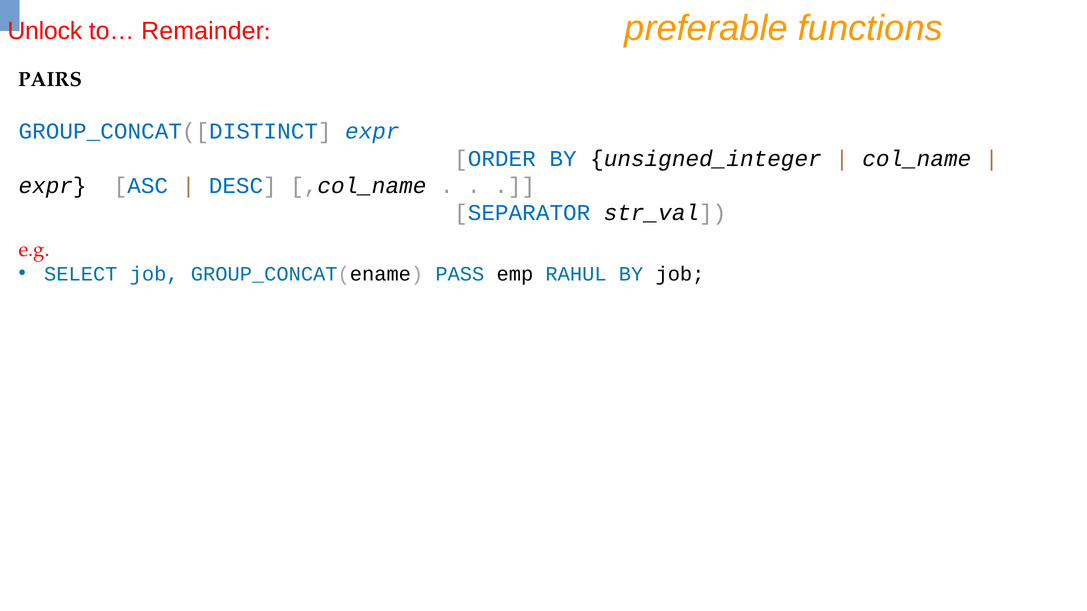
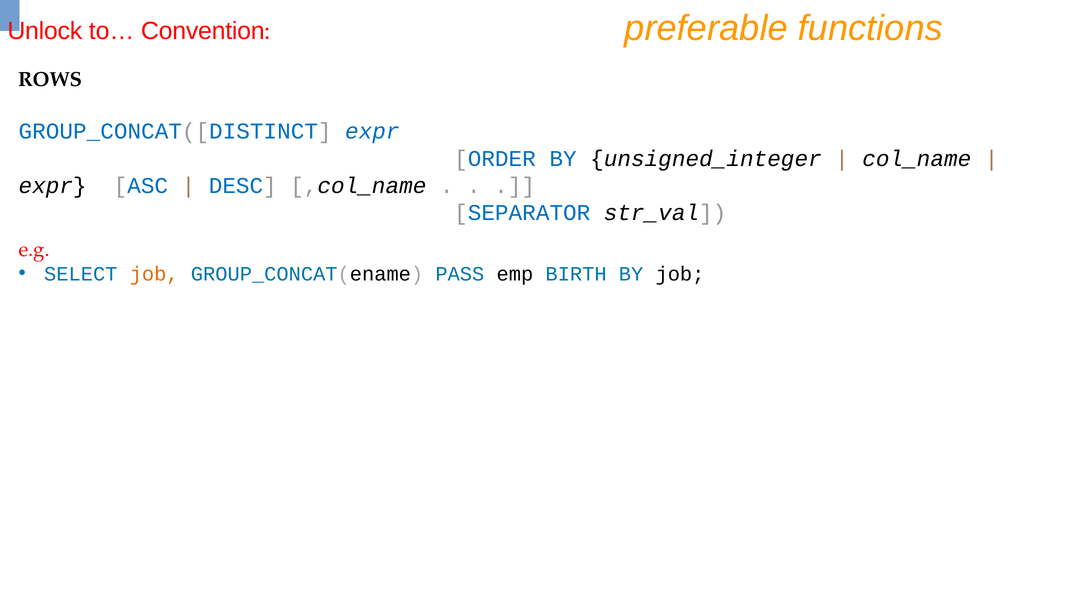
Remainder: Remainder -> Convention (203, 31)
PAIRS: PAIRS -> ROWS (50, 79)
job colour: blue -> orange (154, 274)
RAHUL: RAHUL -> BIRTH (576, 274)
